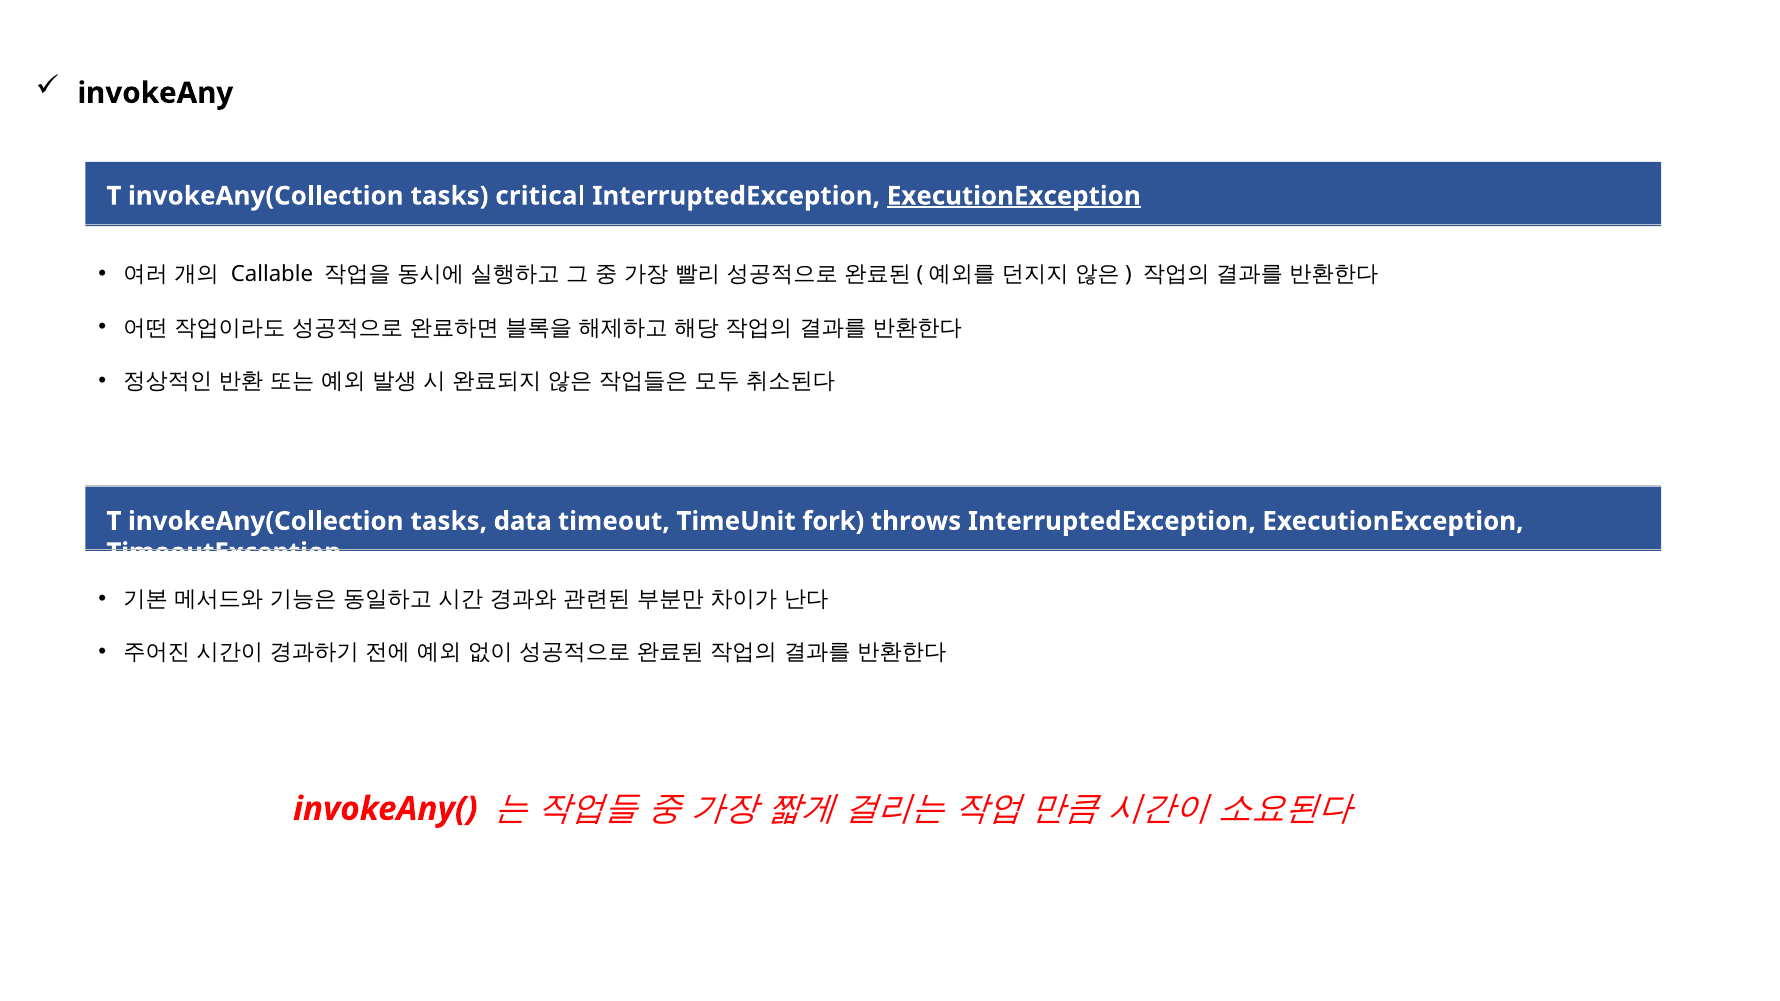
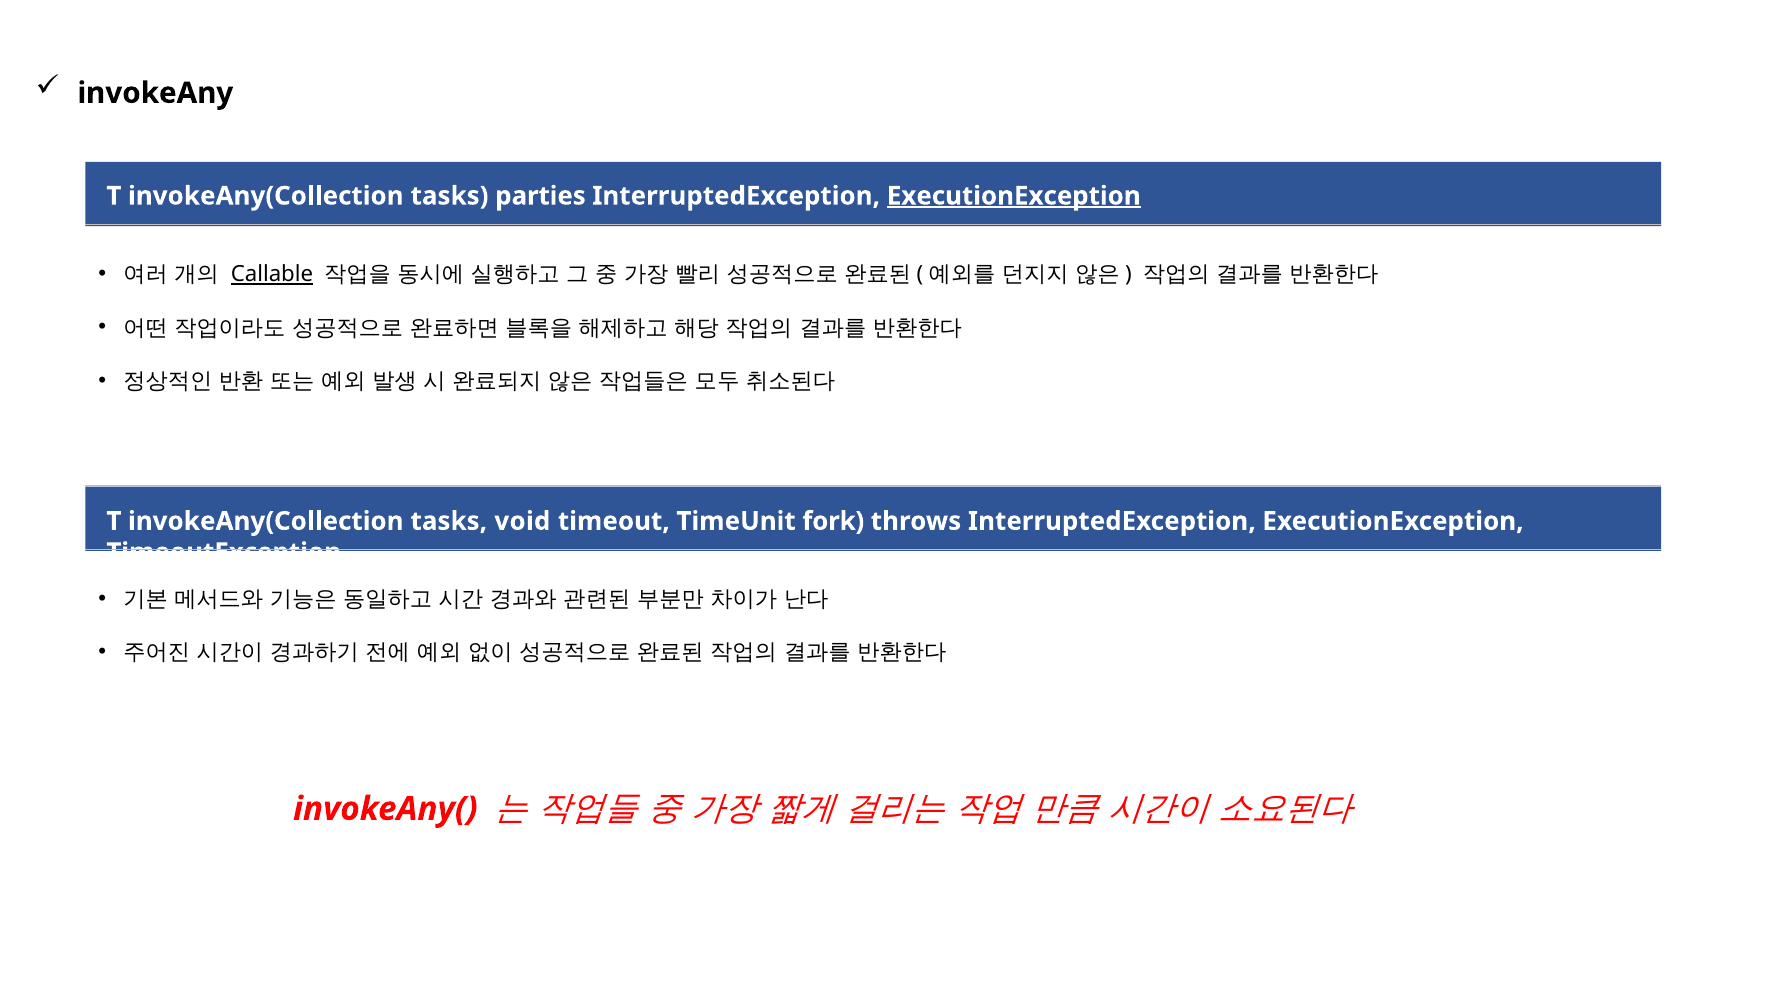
critical: critical -> parties (540, 196)
Callable underline: none -> present (272, 274)
data: data -> void (522, 521)
